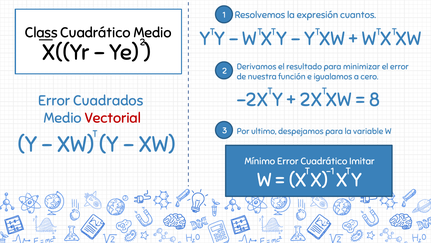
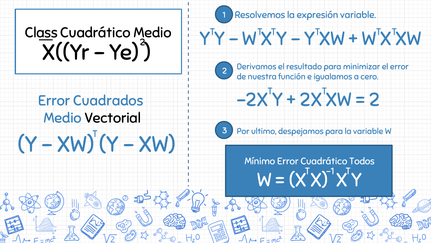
expresión cuantos: cuantos -> variable (358, 15)
8: 8 -> 2 (375, 100)
Vectorial colour: red -> black (113, 118)
Imitar: Imitar -> Todos (362, 161)
